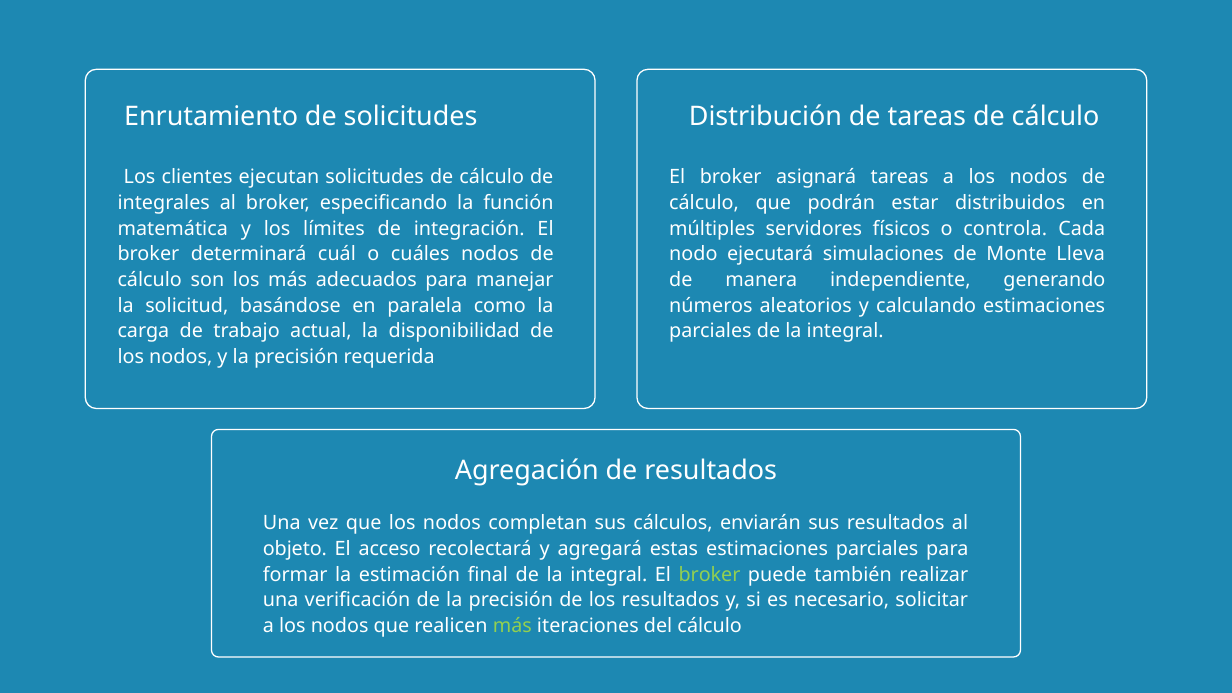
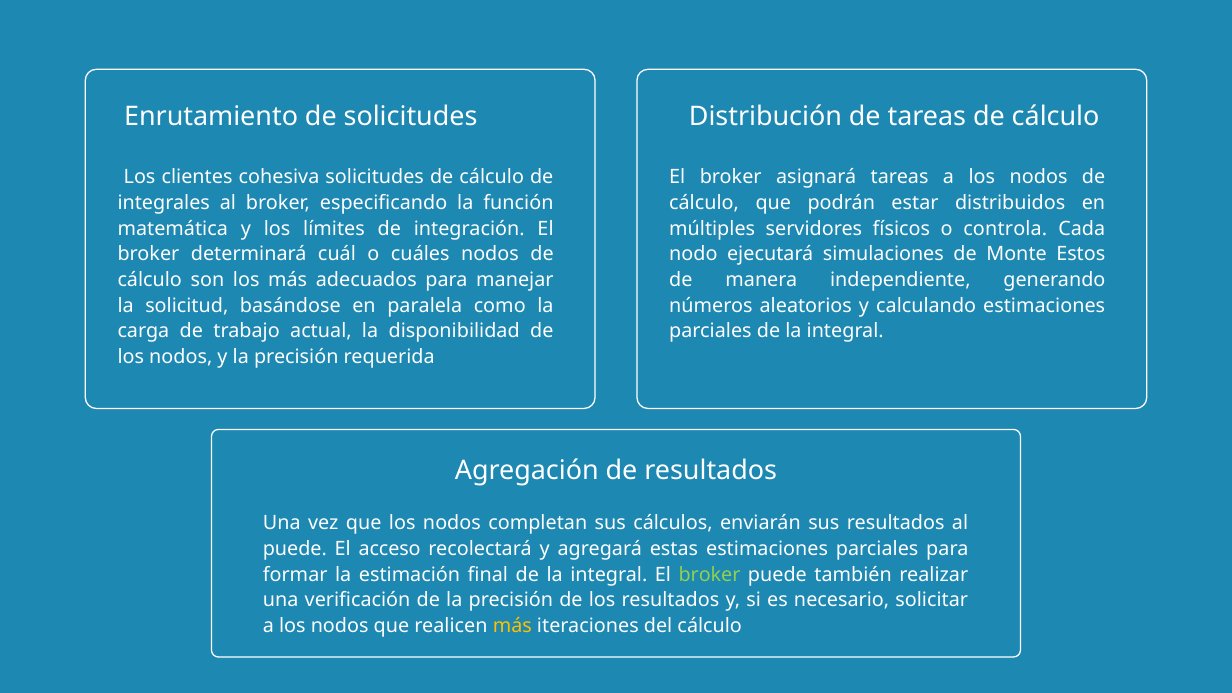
ejecutan: ejecutan -> cohesiva (279, 177)
Lleva: Lleva -> Estos (1081, 254)
objeto: objeto -> puede (295, 549)
más colour: light green -> yellow (512, 626)
